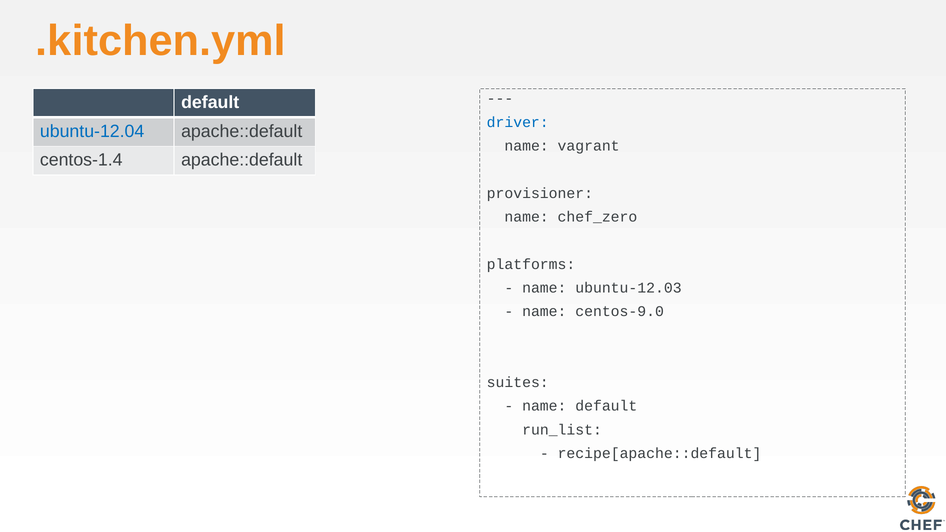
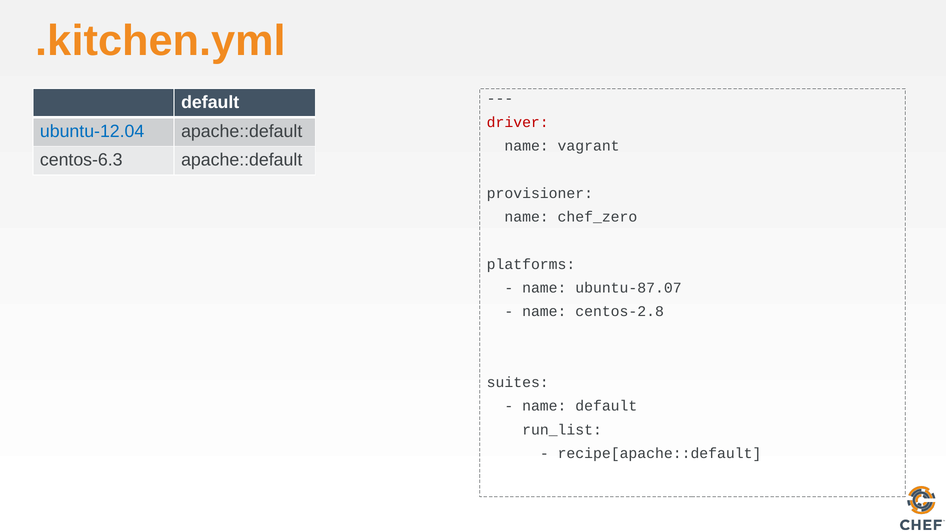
driver colour: blue -> red (518, 122)
centos-1.4: centos-1.4 -> centos-6.3 (81, 160)
ubuntu-12.03: ubuntu-12.03 -> ubuntu-87.07 (628, 288)
centos-9.0: centos-9.0 -> centos-2.8 (620, 312)
